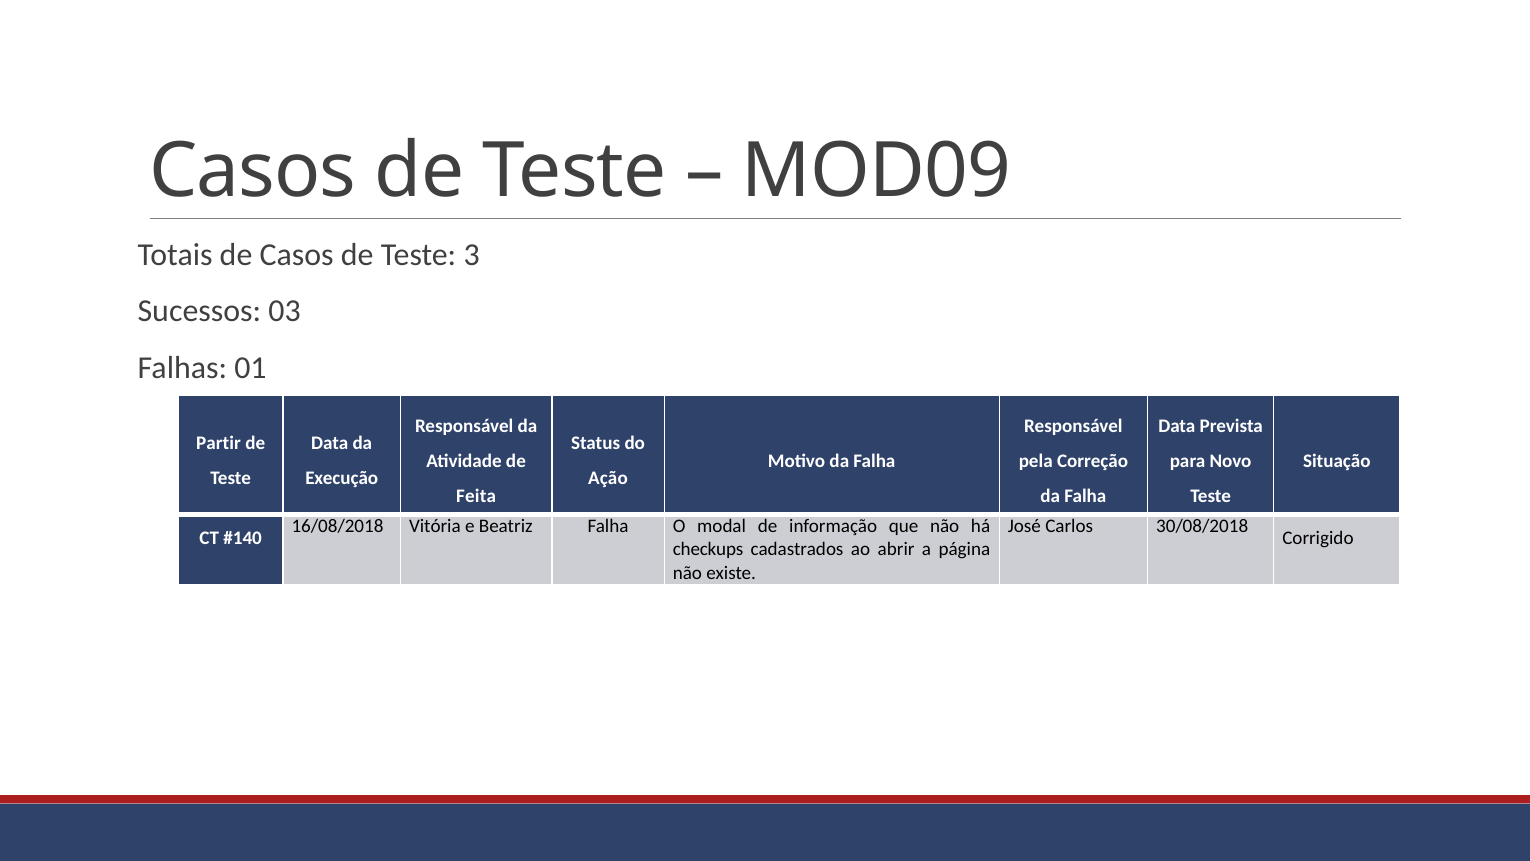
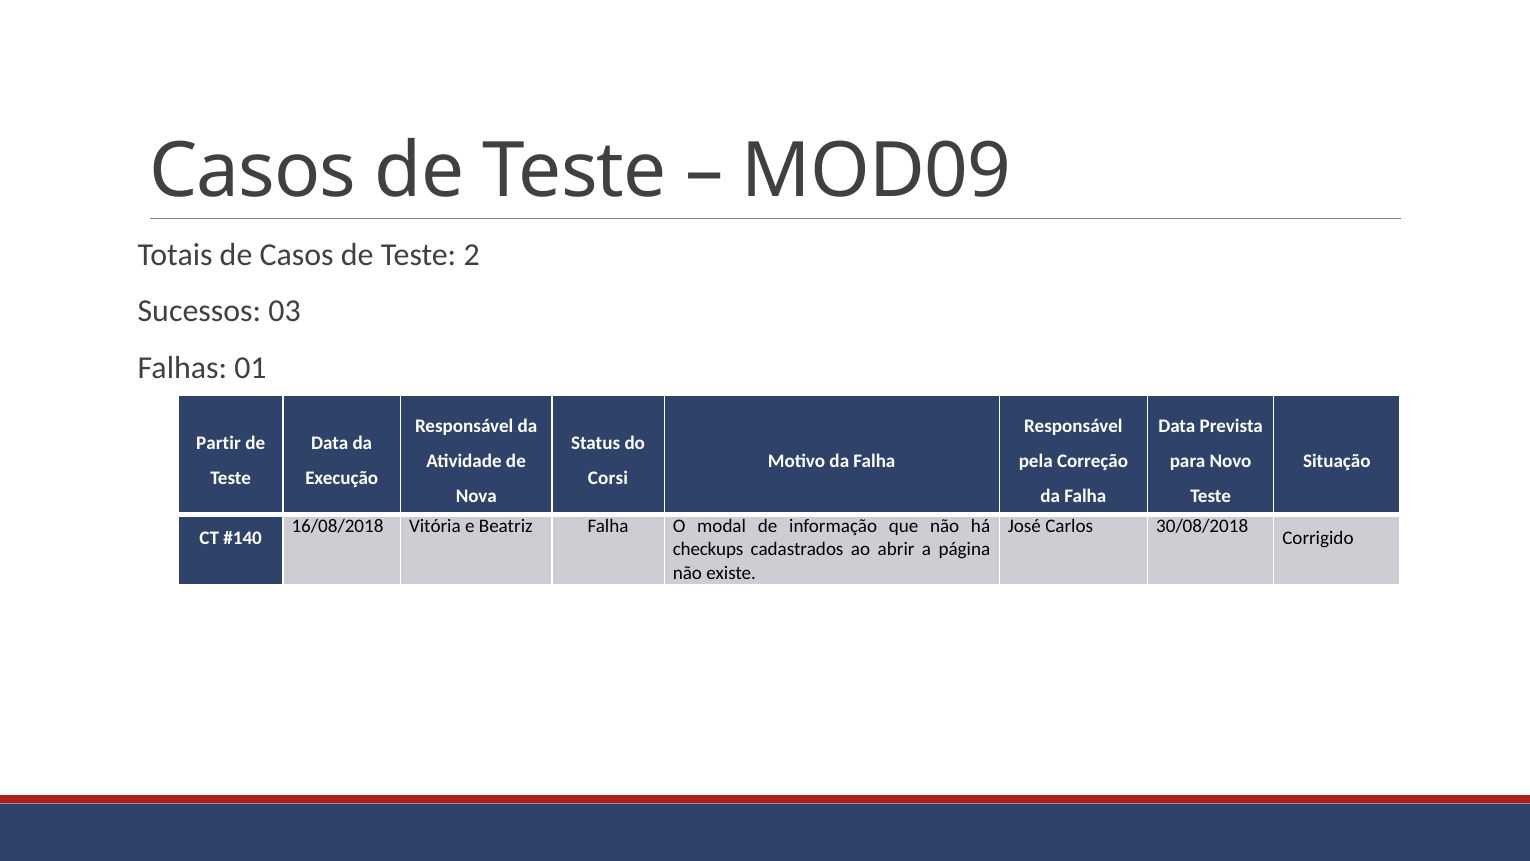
3: 3 -> 2 (472, 254)
Ação: Ação -> Corsi (608, 478)
Feita: Feita -> Nova (476, 496)
